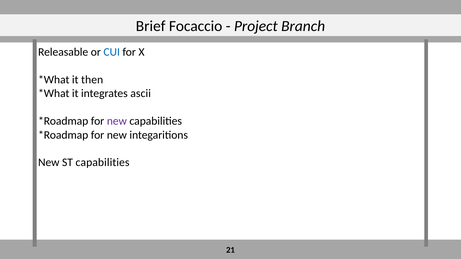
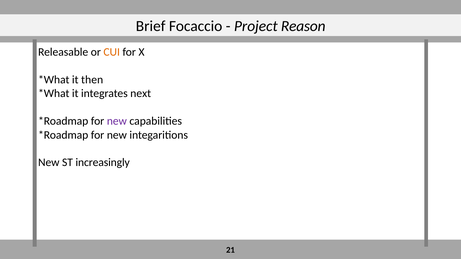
Branch: Branch -> Reason (303, 26)
CUI colour: blue -> orange (112, 52)
ascii: ascii -> next (141, 94)
ST capabilities: capabilities -> increasingly (103, 163)
